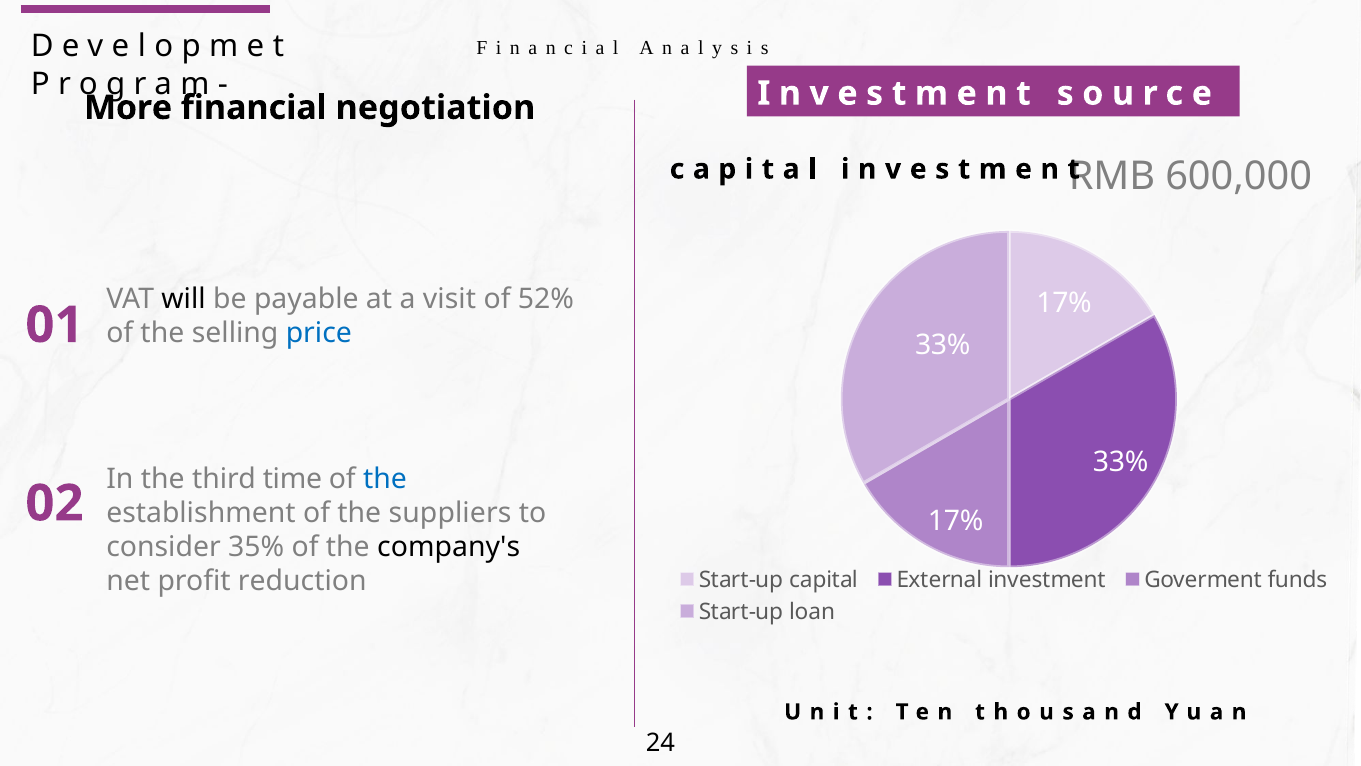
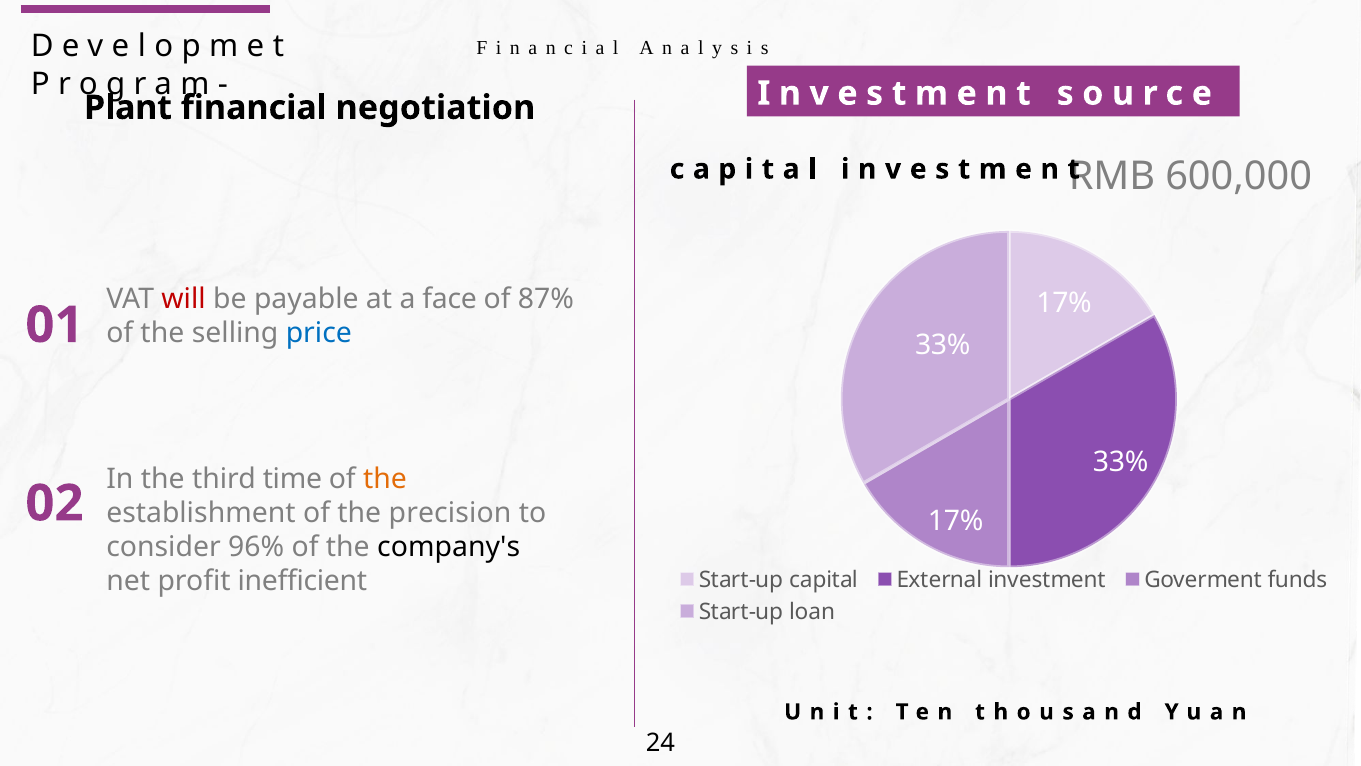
More: More -> Plant (128, 108)
will colour: black -> red (184, 299)
visit: visit -> face (450, 299)
52%: 52% -> 87% (546, 299)
the colour: blue -> orange (385, 478)
suppliers: suppliers -> precision (450, 512)
35%: 35% -> 96% (256, 546)
reduction: reduction -> inefficient (302, 581)
